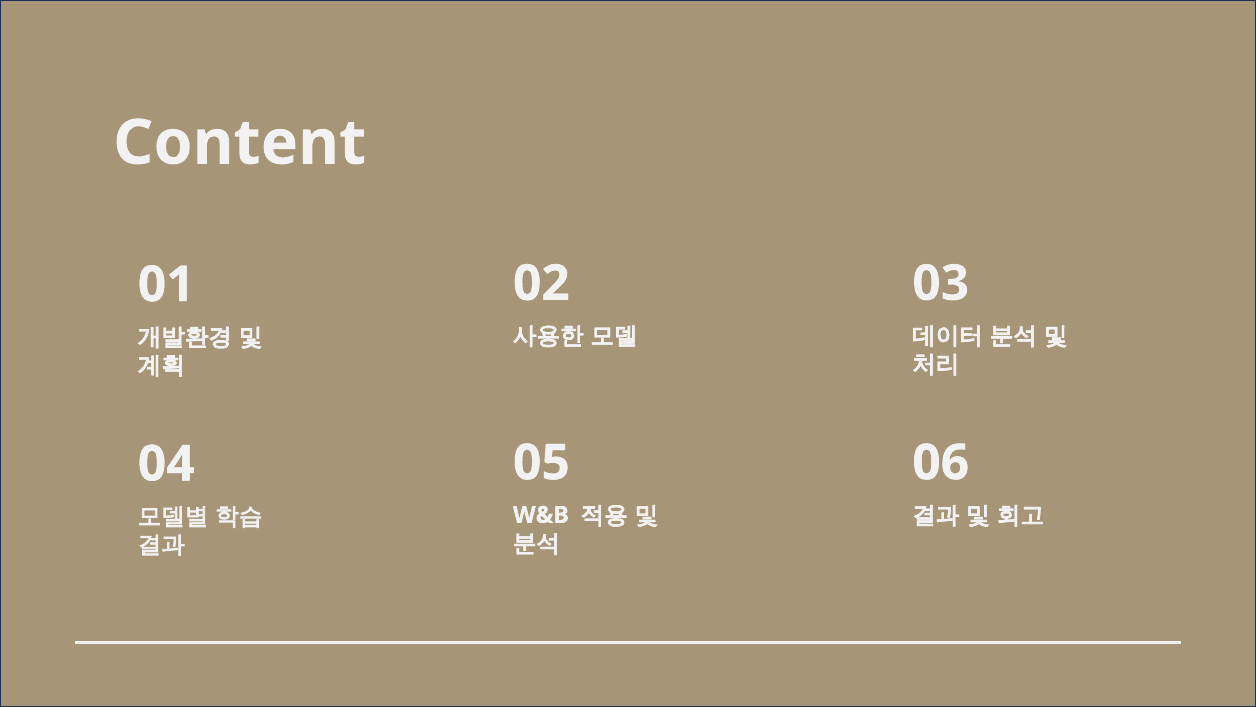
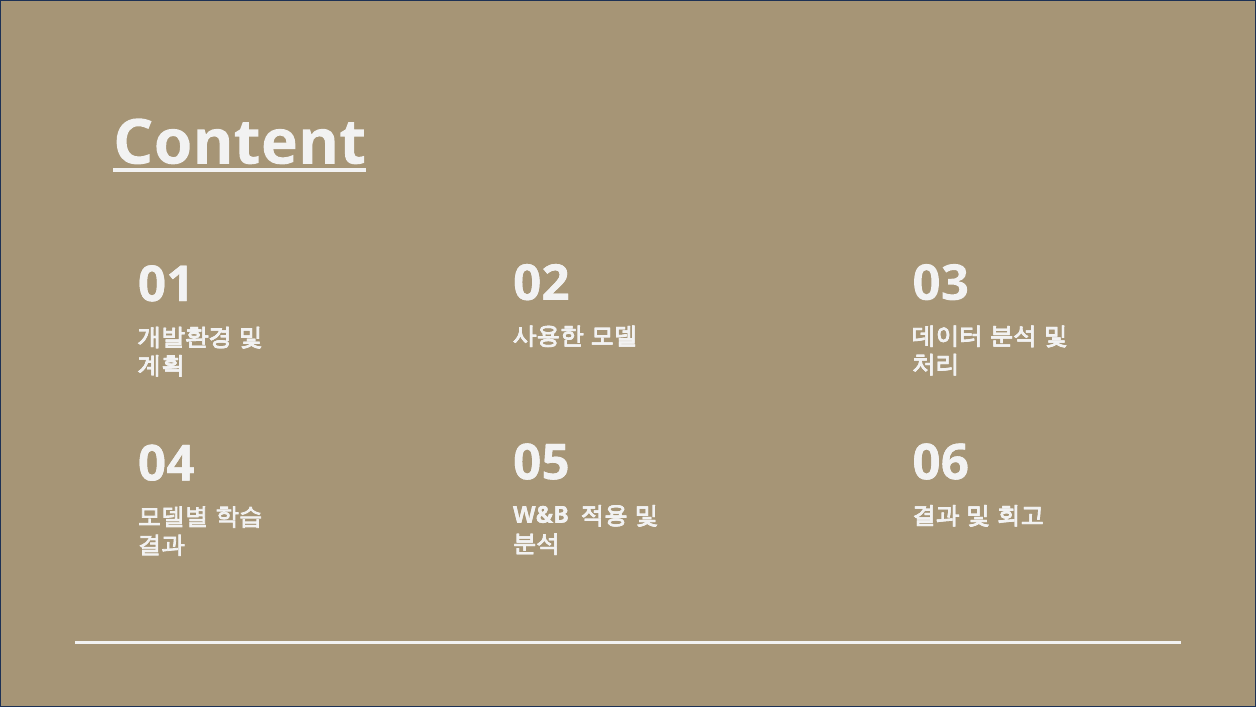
Content underline: none -> present (240, 143)
